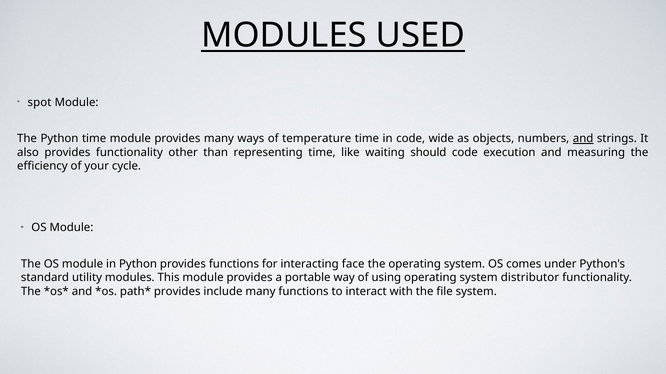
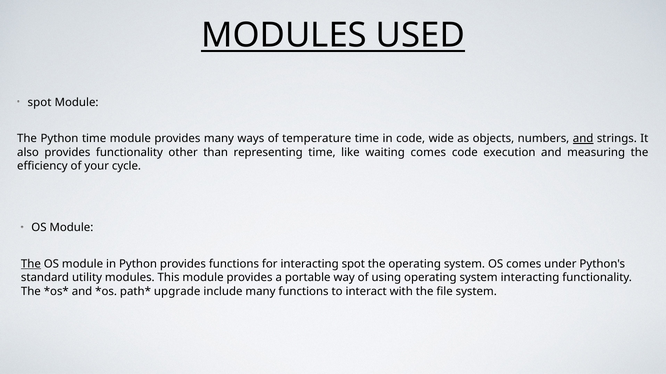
waiting should: should -> comes (428, 152)
The underline: none -> present (31, 264)
interacting face: face -> spot (353, 264)
system distributor: distributor -> interacting (530, 278)
provides: provides -> upgrade (177, 292)
